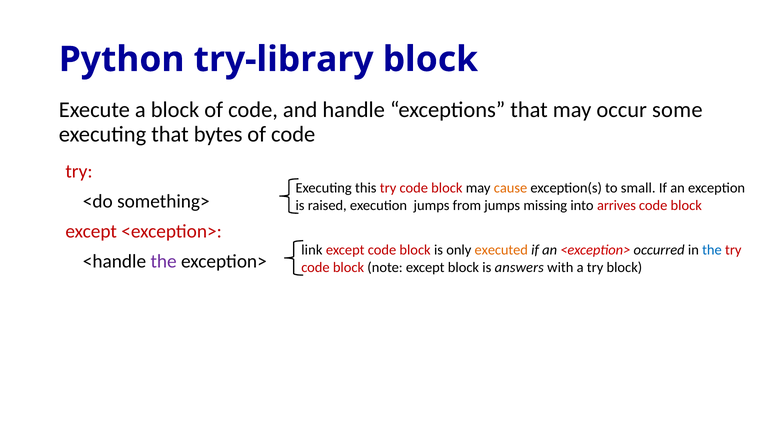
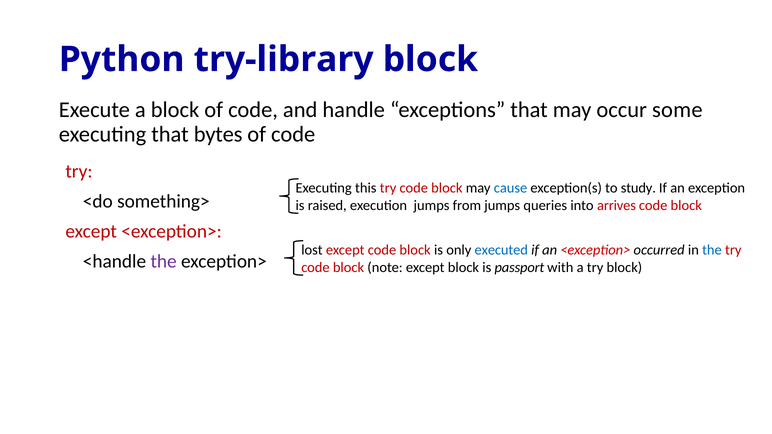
cause colour: orange -> blue (511, 188)
small: small -> study (638, 188)
missing: missing -> queries (545, 206)
link: link -> lost (312, 250)
executed colour: orange -> blue (501, 250)
answers: answers -> passport (519, 268)
